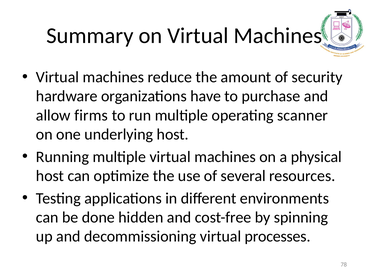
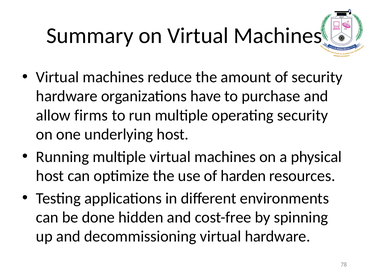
operating scanner: scanner -> security (303, 115)
several: several -> harden (243, 176)
virtual processes: processes -> hardware (278, 236)
